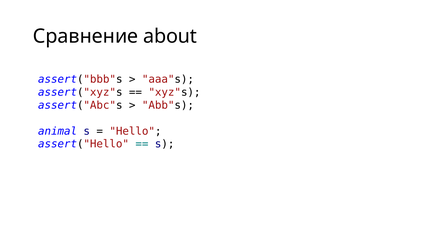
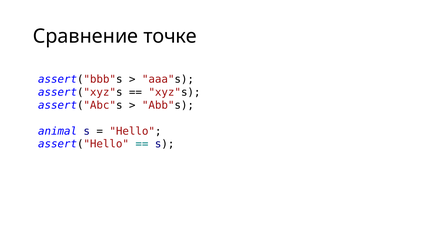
about: about -> точке (170, 36)
